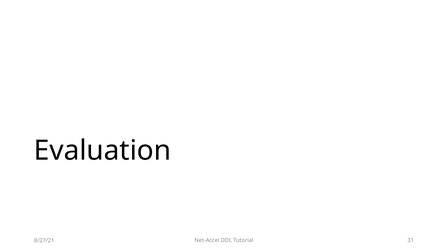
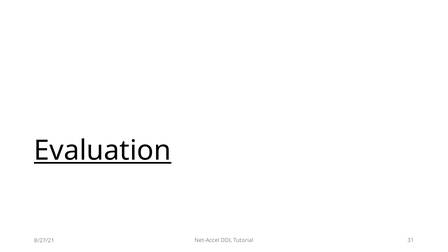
Evaluation underline: none -> present (103, 151)
